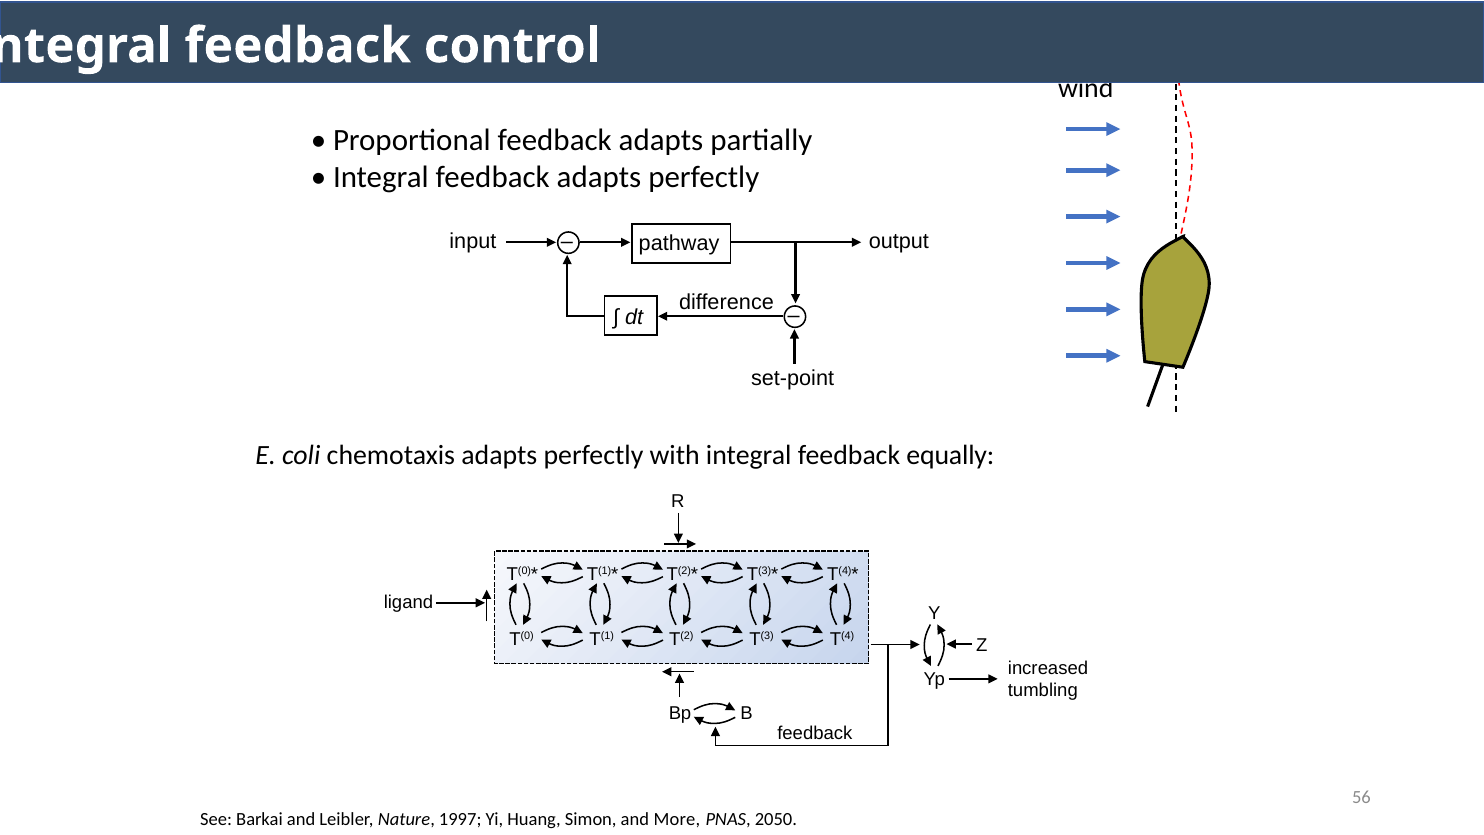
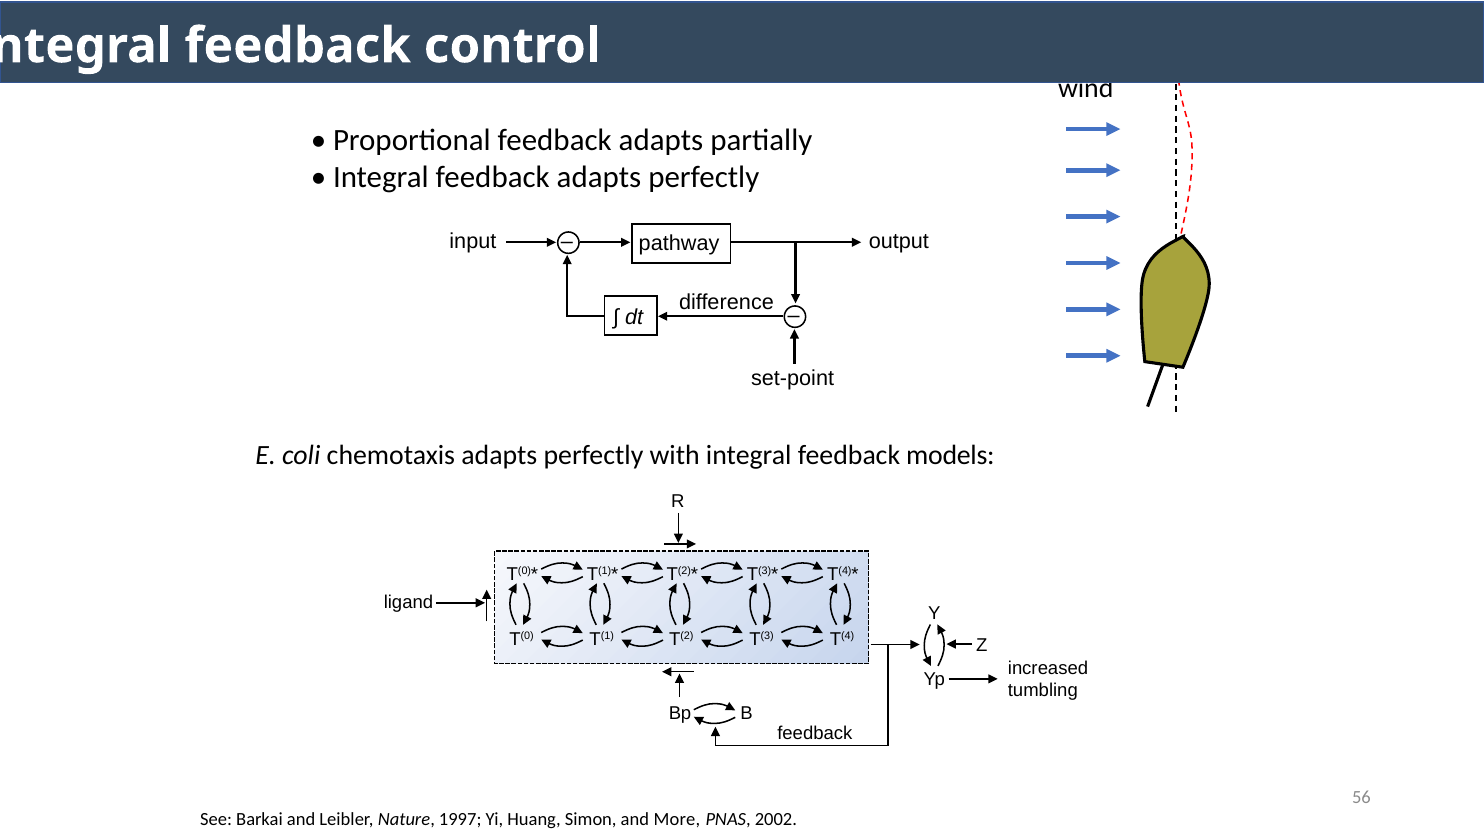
equally: equally -> models (950, 456)
2050: 2050 -> 2002 (776, 819)
